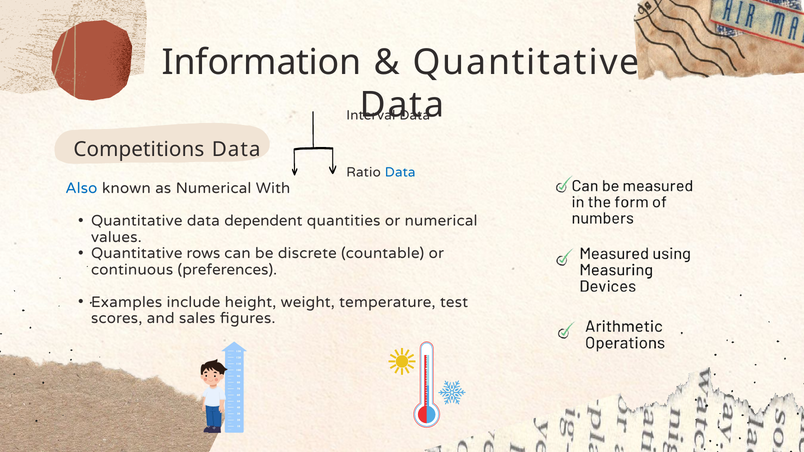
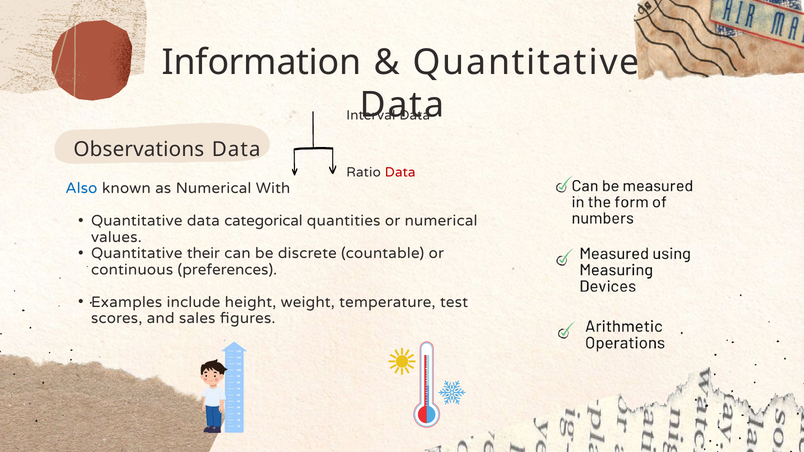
Competitions: Competitions -> Observations (139, 149)
Data colour: blue -> red (400, 172)
dependent: dependent -> categorical (263, 221)
rows: rows -> their (203, 253)
